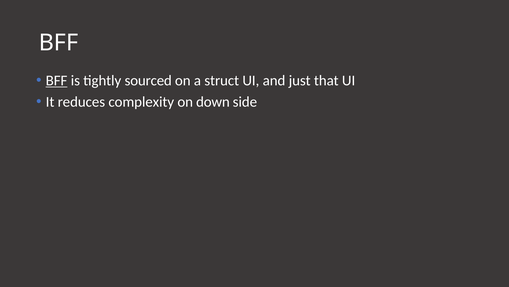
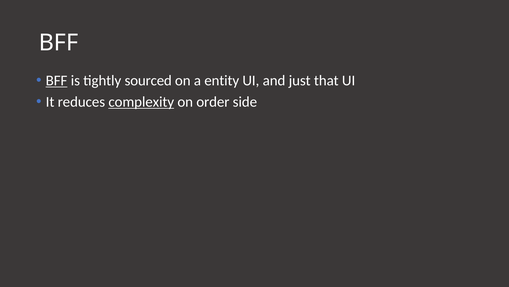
struct: struct -> entity (222, 80)
complexity underline: none -> present (141, 102)
down: down -> order (213, 102)
